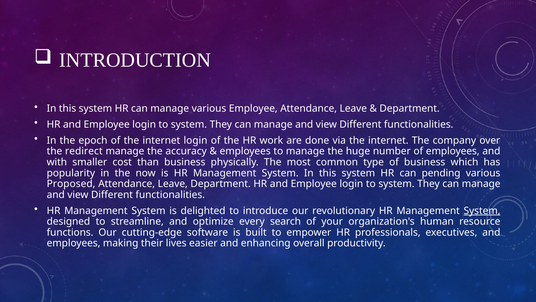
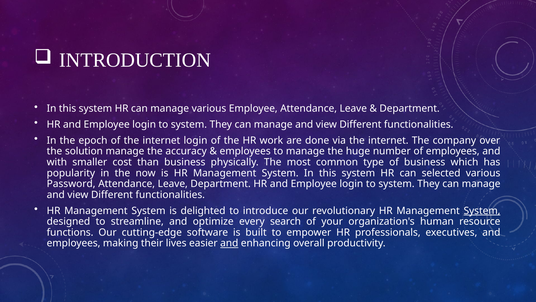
redirect: redirect -> solution (84, 151)
pending: pending -> selected (441, 173)
Proposed: Proposed -> Password (71, 184)
and underline: none -> present (229, 243)
